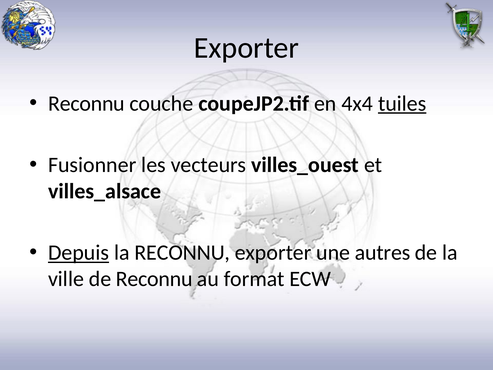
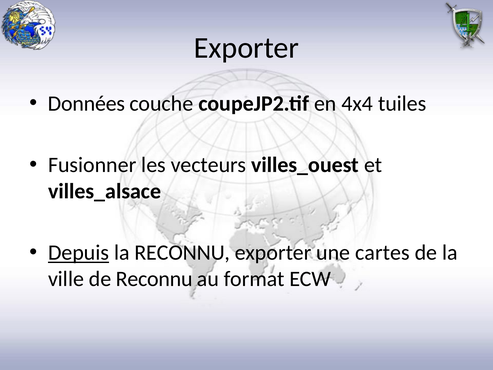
Reconnu: Reconnu -> Données (86, 103)
tuiles underline: present -> none (402, 103)
autres: autres -> cartes (382, 253)
